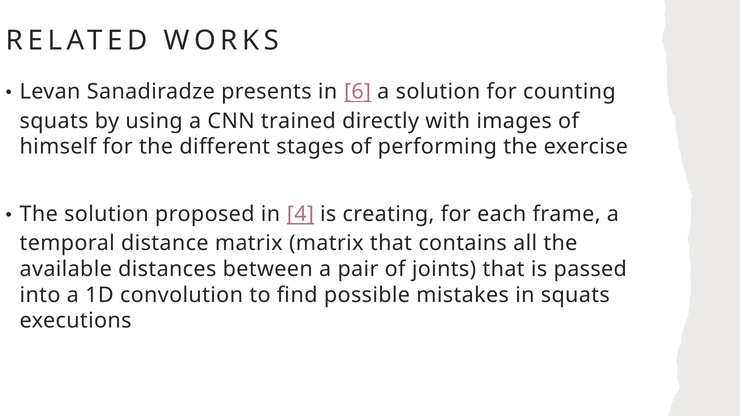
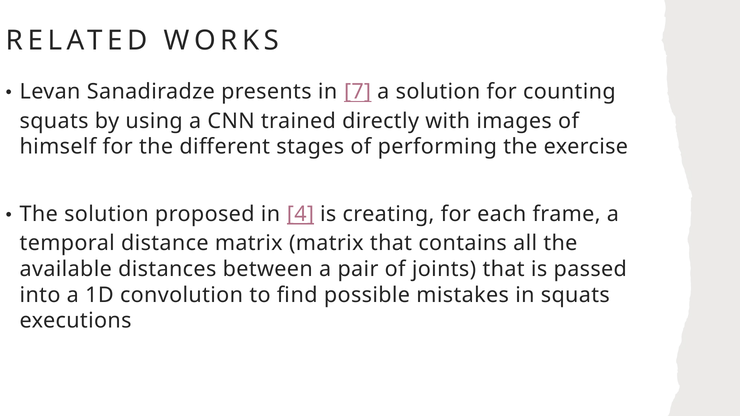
6: 6 -> 7 (358, 92)
